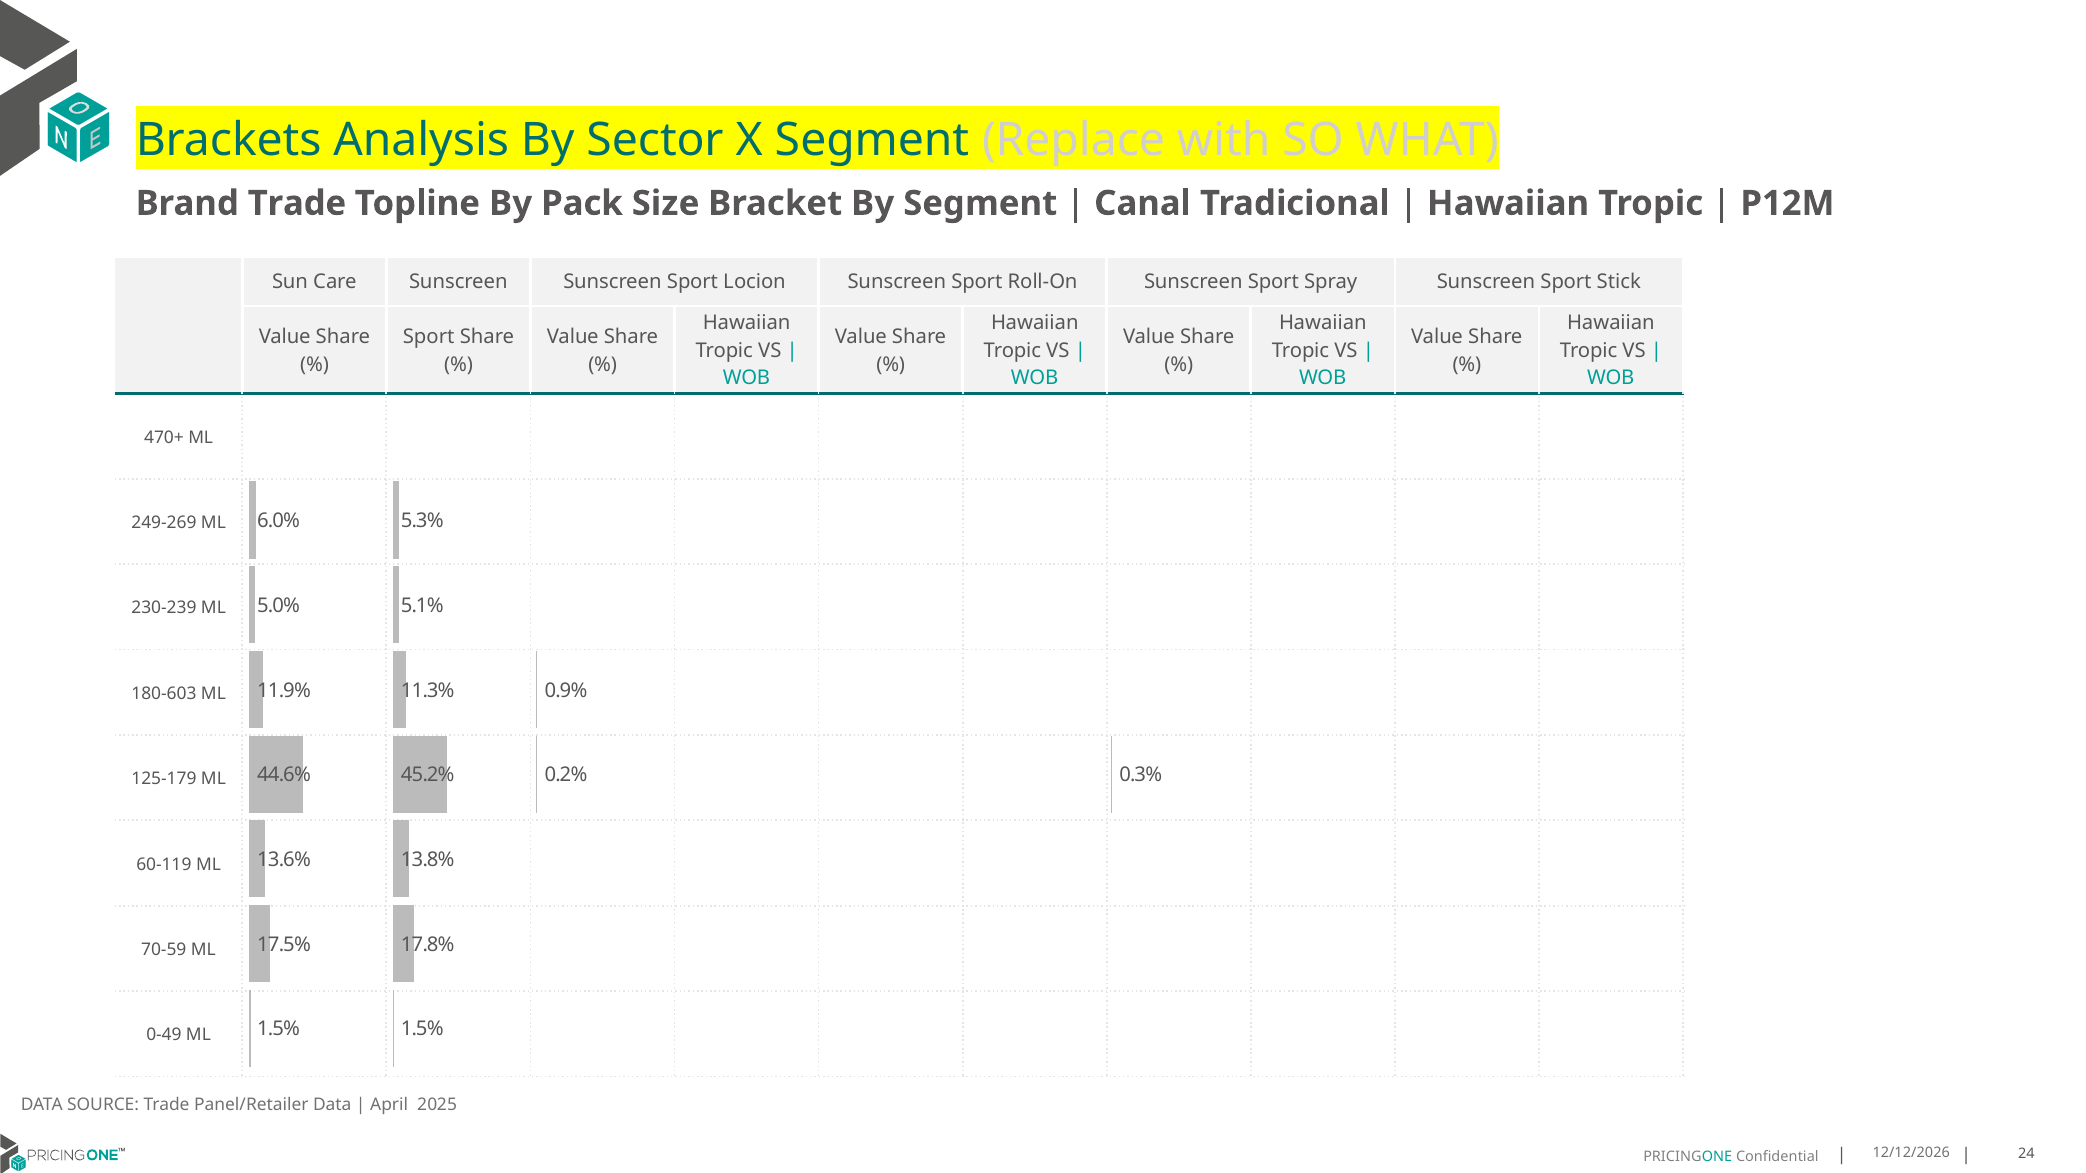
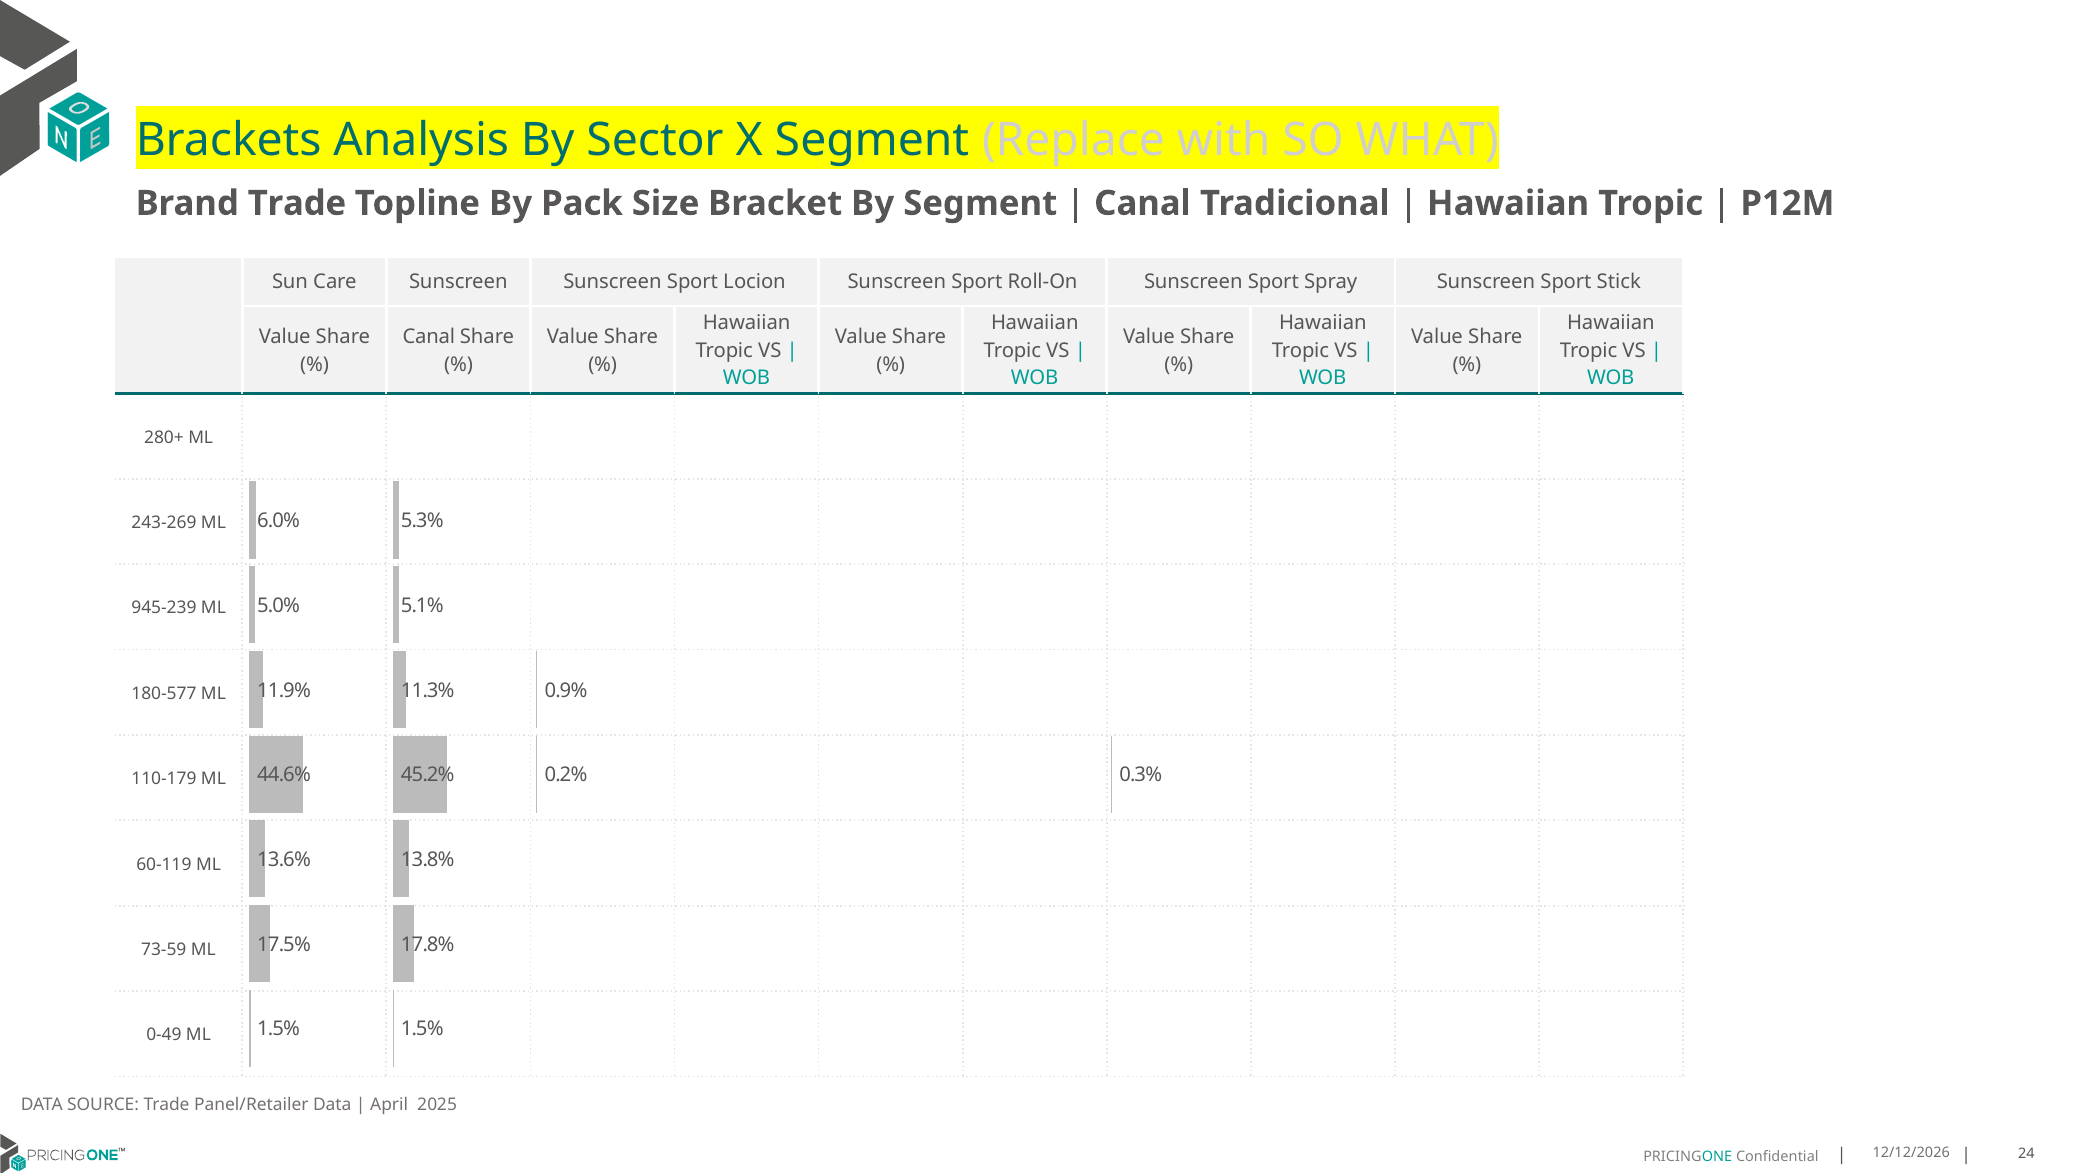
Sport: Sport -> Canal (429, 337)
470+: 470+ -> 280+ (164, 438)
249-269: 249-269 -> 243-269 (164, 523)
230-239: 230-239 -> 945-239 (164, 608)
180-603: 180-603 -> 180-577 (164, 694)
125-179: 125-179 -> 110-179 (164, 779)
70-59: 70-59 -> 73-59 (164, 950)
